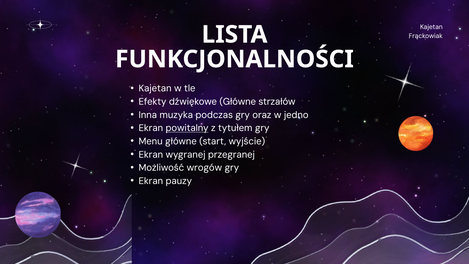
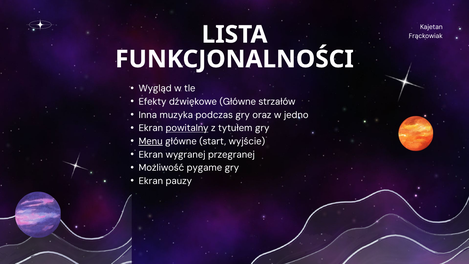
Kajetan: Kajetan -> Wygląd (155, 88)
Menu underline: none -> present (151, 141)
wrogów: wrogów -> pygame (204, 168)
